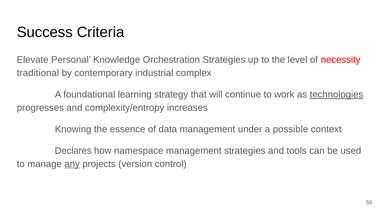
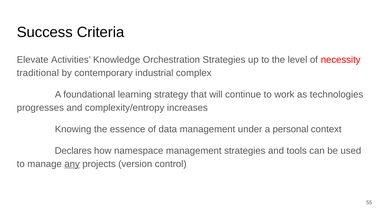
Personal: Personal -> Activities (71, 60)
technologies underline: present -> none (336, 95)
possible: possible -> personal (291, 129)
